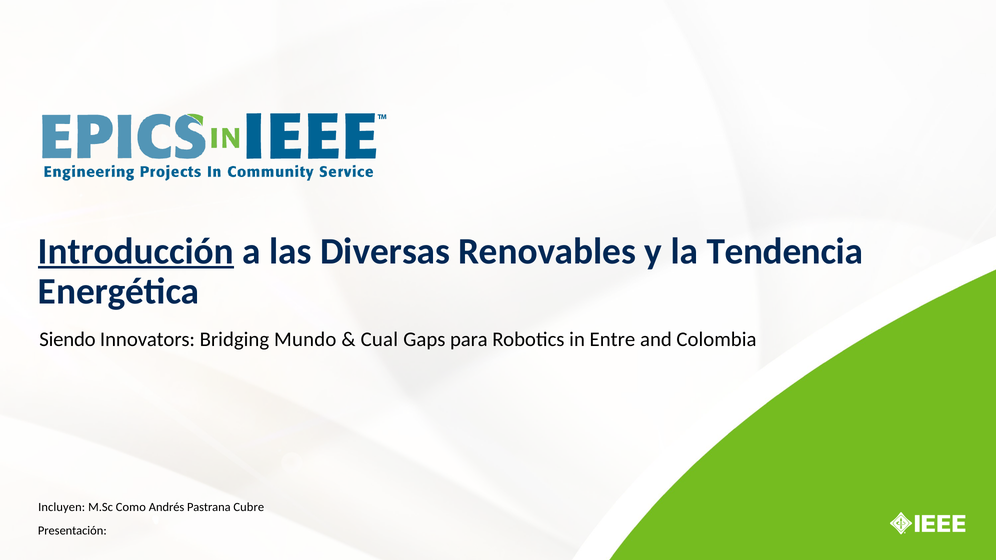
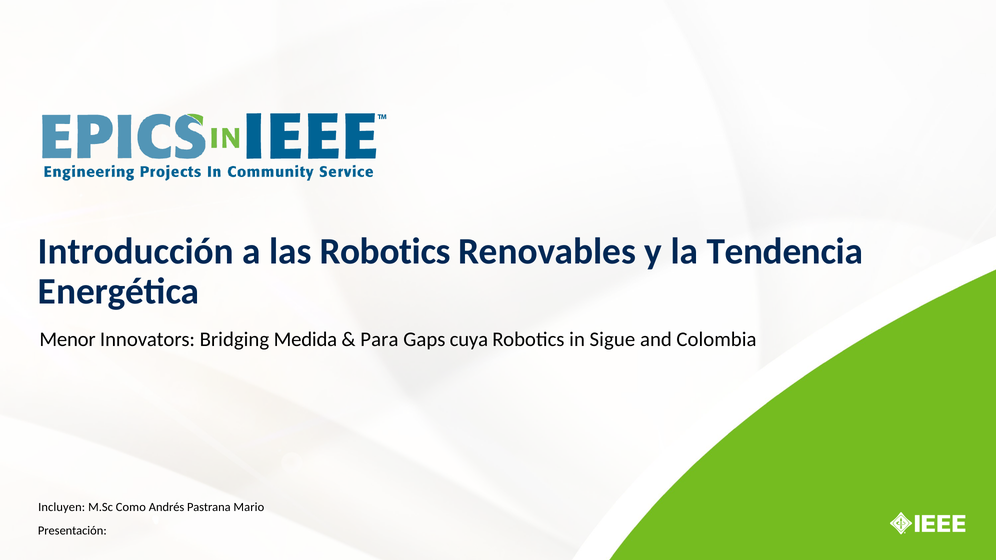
Introducción underline: present -> none (136, 251)
las Diversas: Diversas -> Robotics (385, 251)
Siendo: Siendo -> Menor (68, 339)
Mundo: Mundo -> Medida (305, 339)
Cual: Cual -> Para (379, 339)
para: para -> cuya (469, 339)
Entre: Entre -> Sigue (612, 339)
Cubre: Cubre -> Mario (249, 507)
